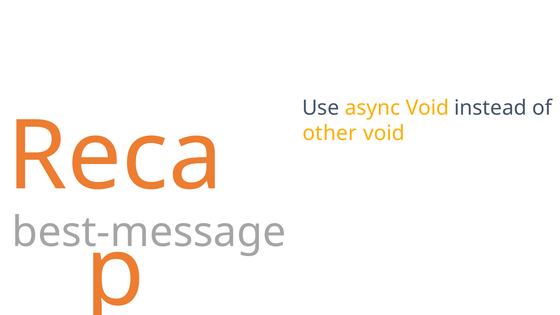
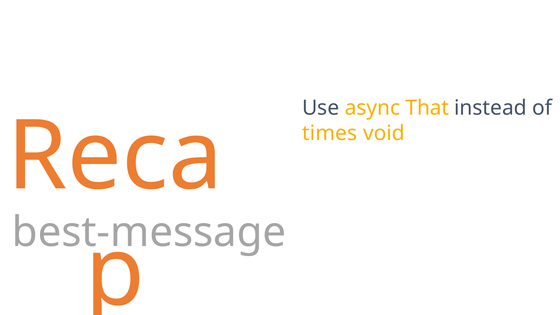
async Void: Void -> That (427, 108)
other: other -> times (330, 133)
